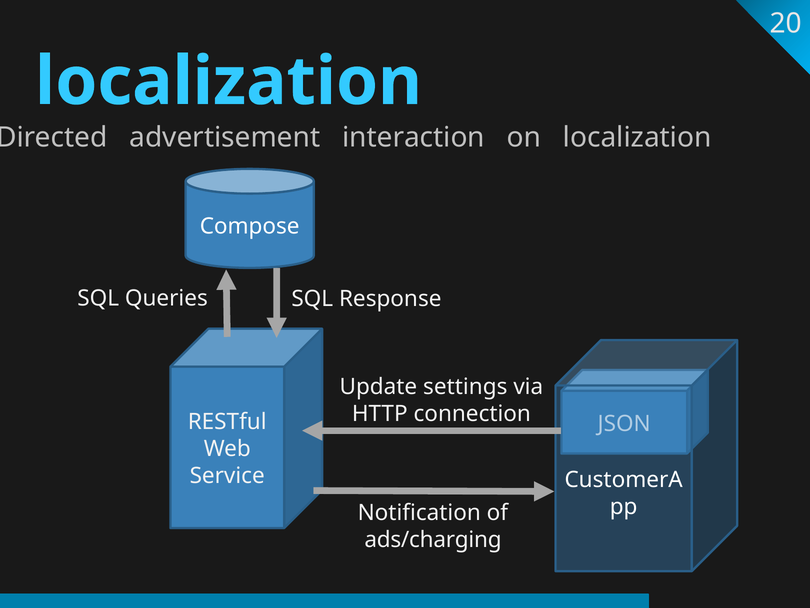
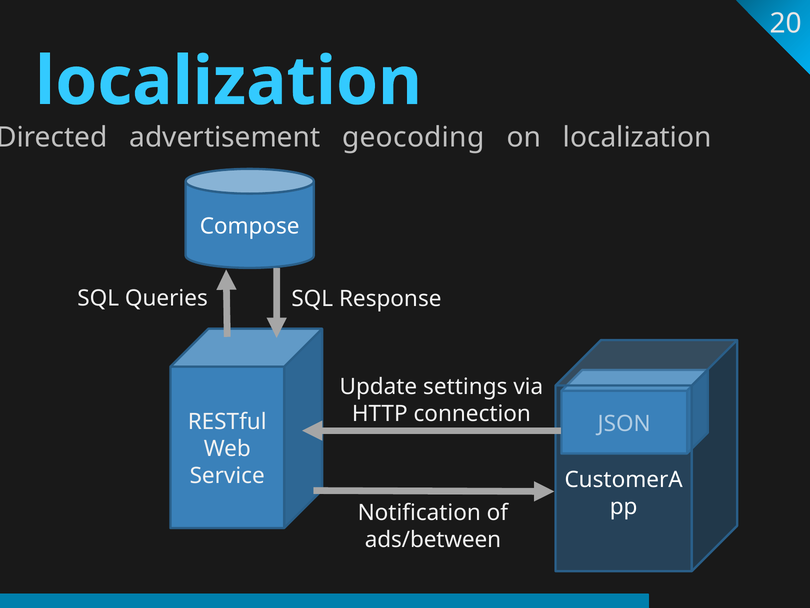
interaction: interaction -> geocoding (413, 138)
ads/charging: ads/charging -> ads/between (433, 539)
